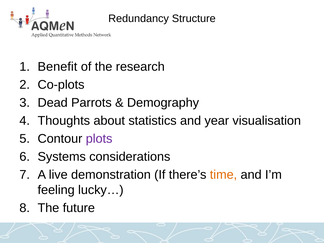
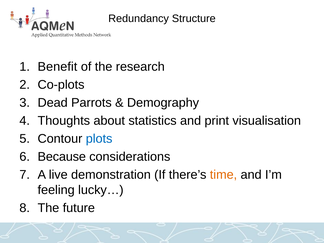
year: year -> print (217, 121)
plots colour: purple -> blue (99, 139)
Systems: Systems -> Because (62, 157)
